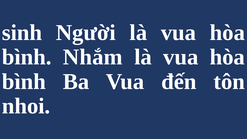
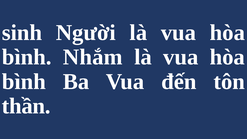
nhoi: nhoi -> thần (26, 106)
